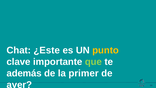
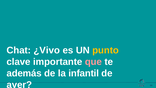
¿Este: ¿Este -> ¿Vivo (47, 50)
que colour: light green -> pink (93, 62)
primer: primer -> infantil (84, 73)
